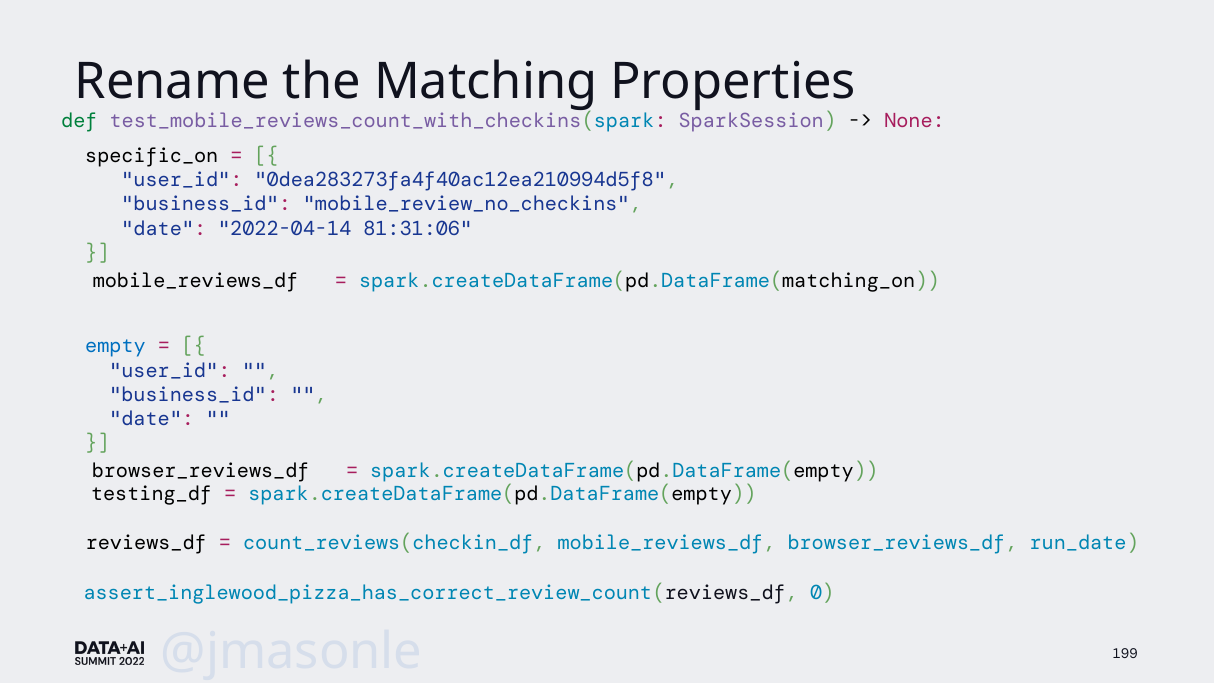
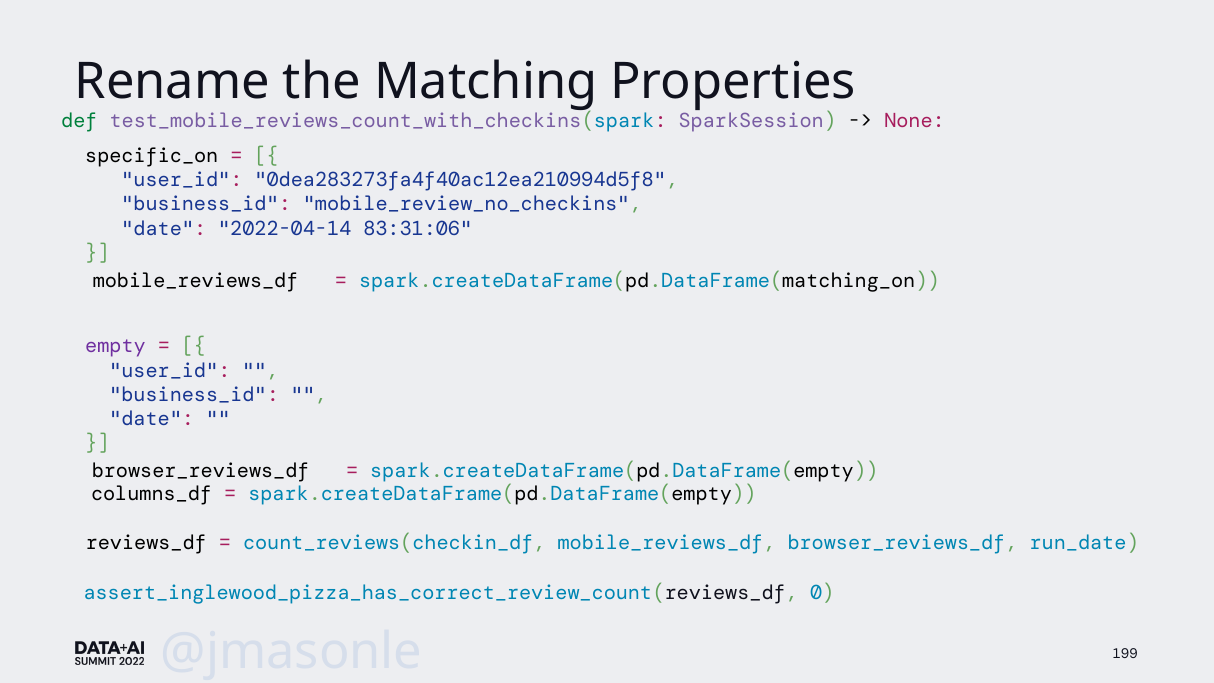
81:31:06: 81:31:06 -> 83:31:06 (418, 229)
empty colour: blue -> purple (115, 346)
testing_df: testing_df -> columns_df (152, 493)
